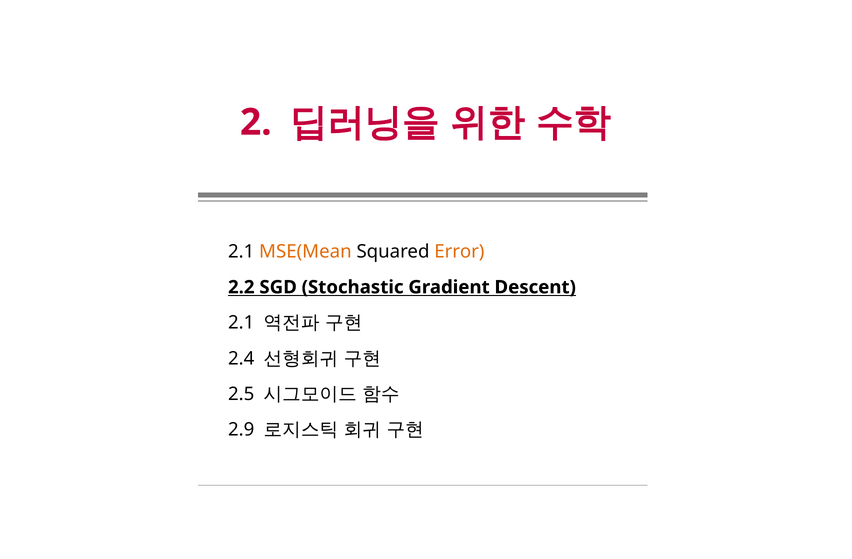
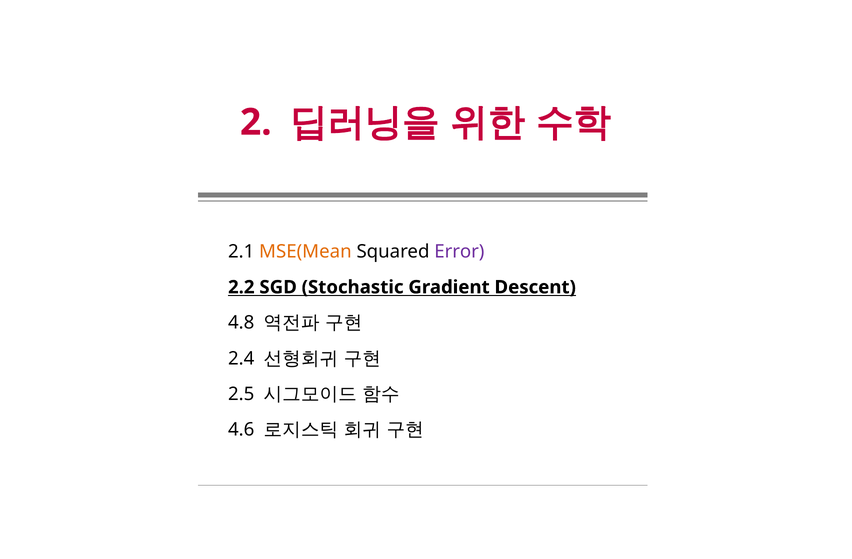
Error colour: orange -> purple (459, 252)
2.1: 2.1 -> 4.8 (241, 323)
2.9: 2.9 -> 4.6 (241, 430)
